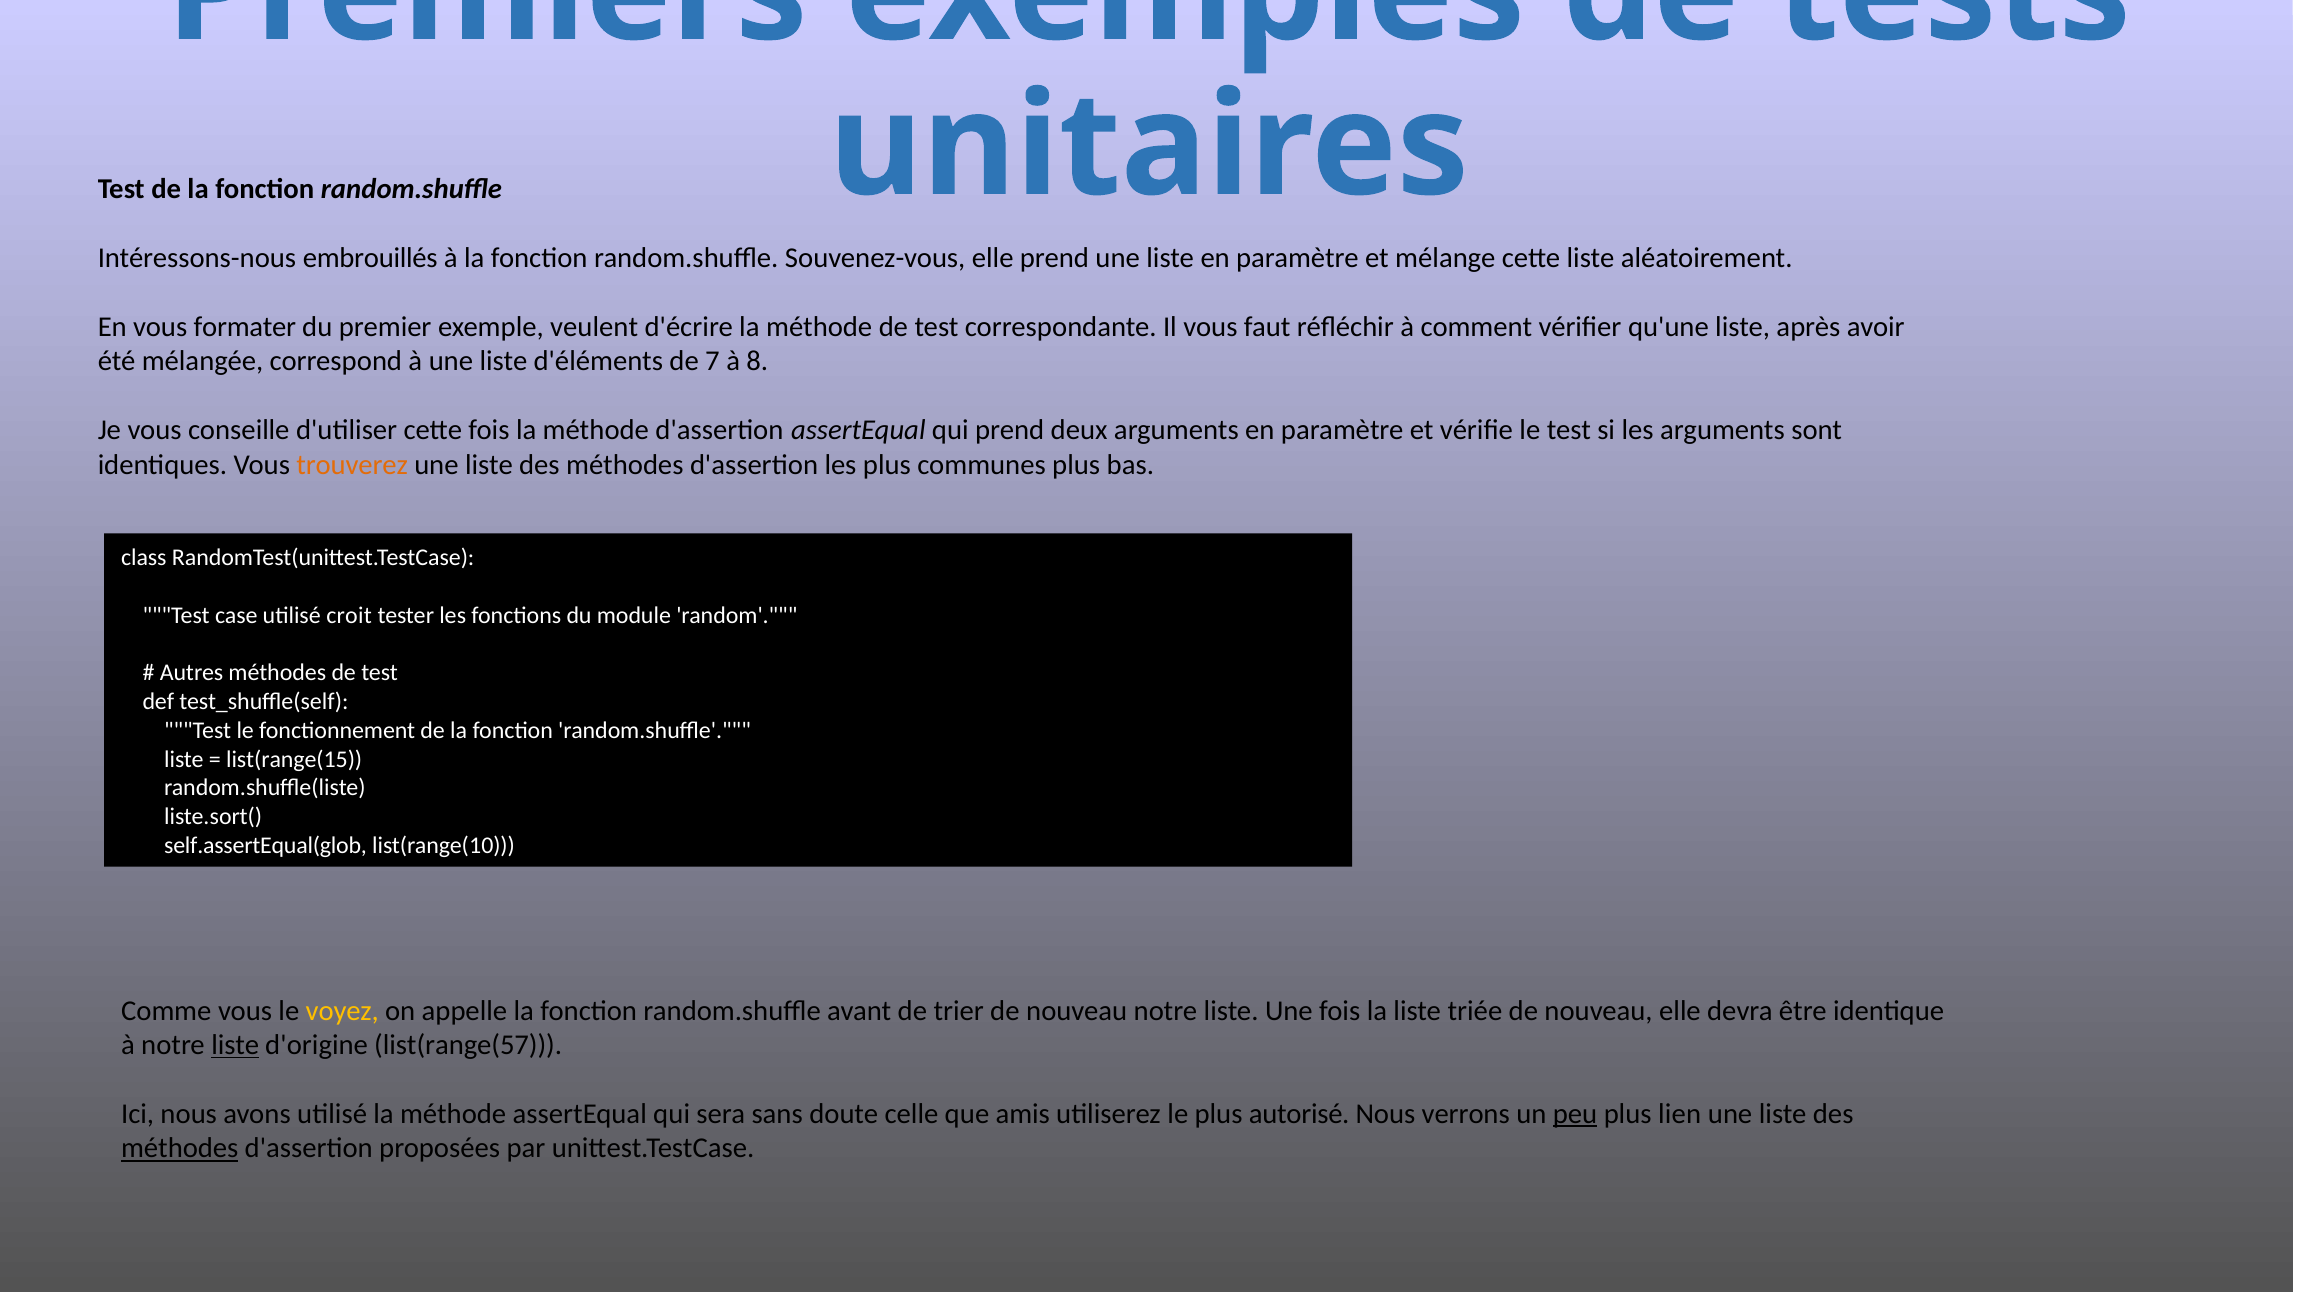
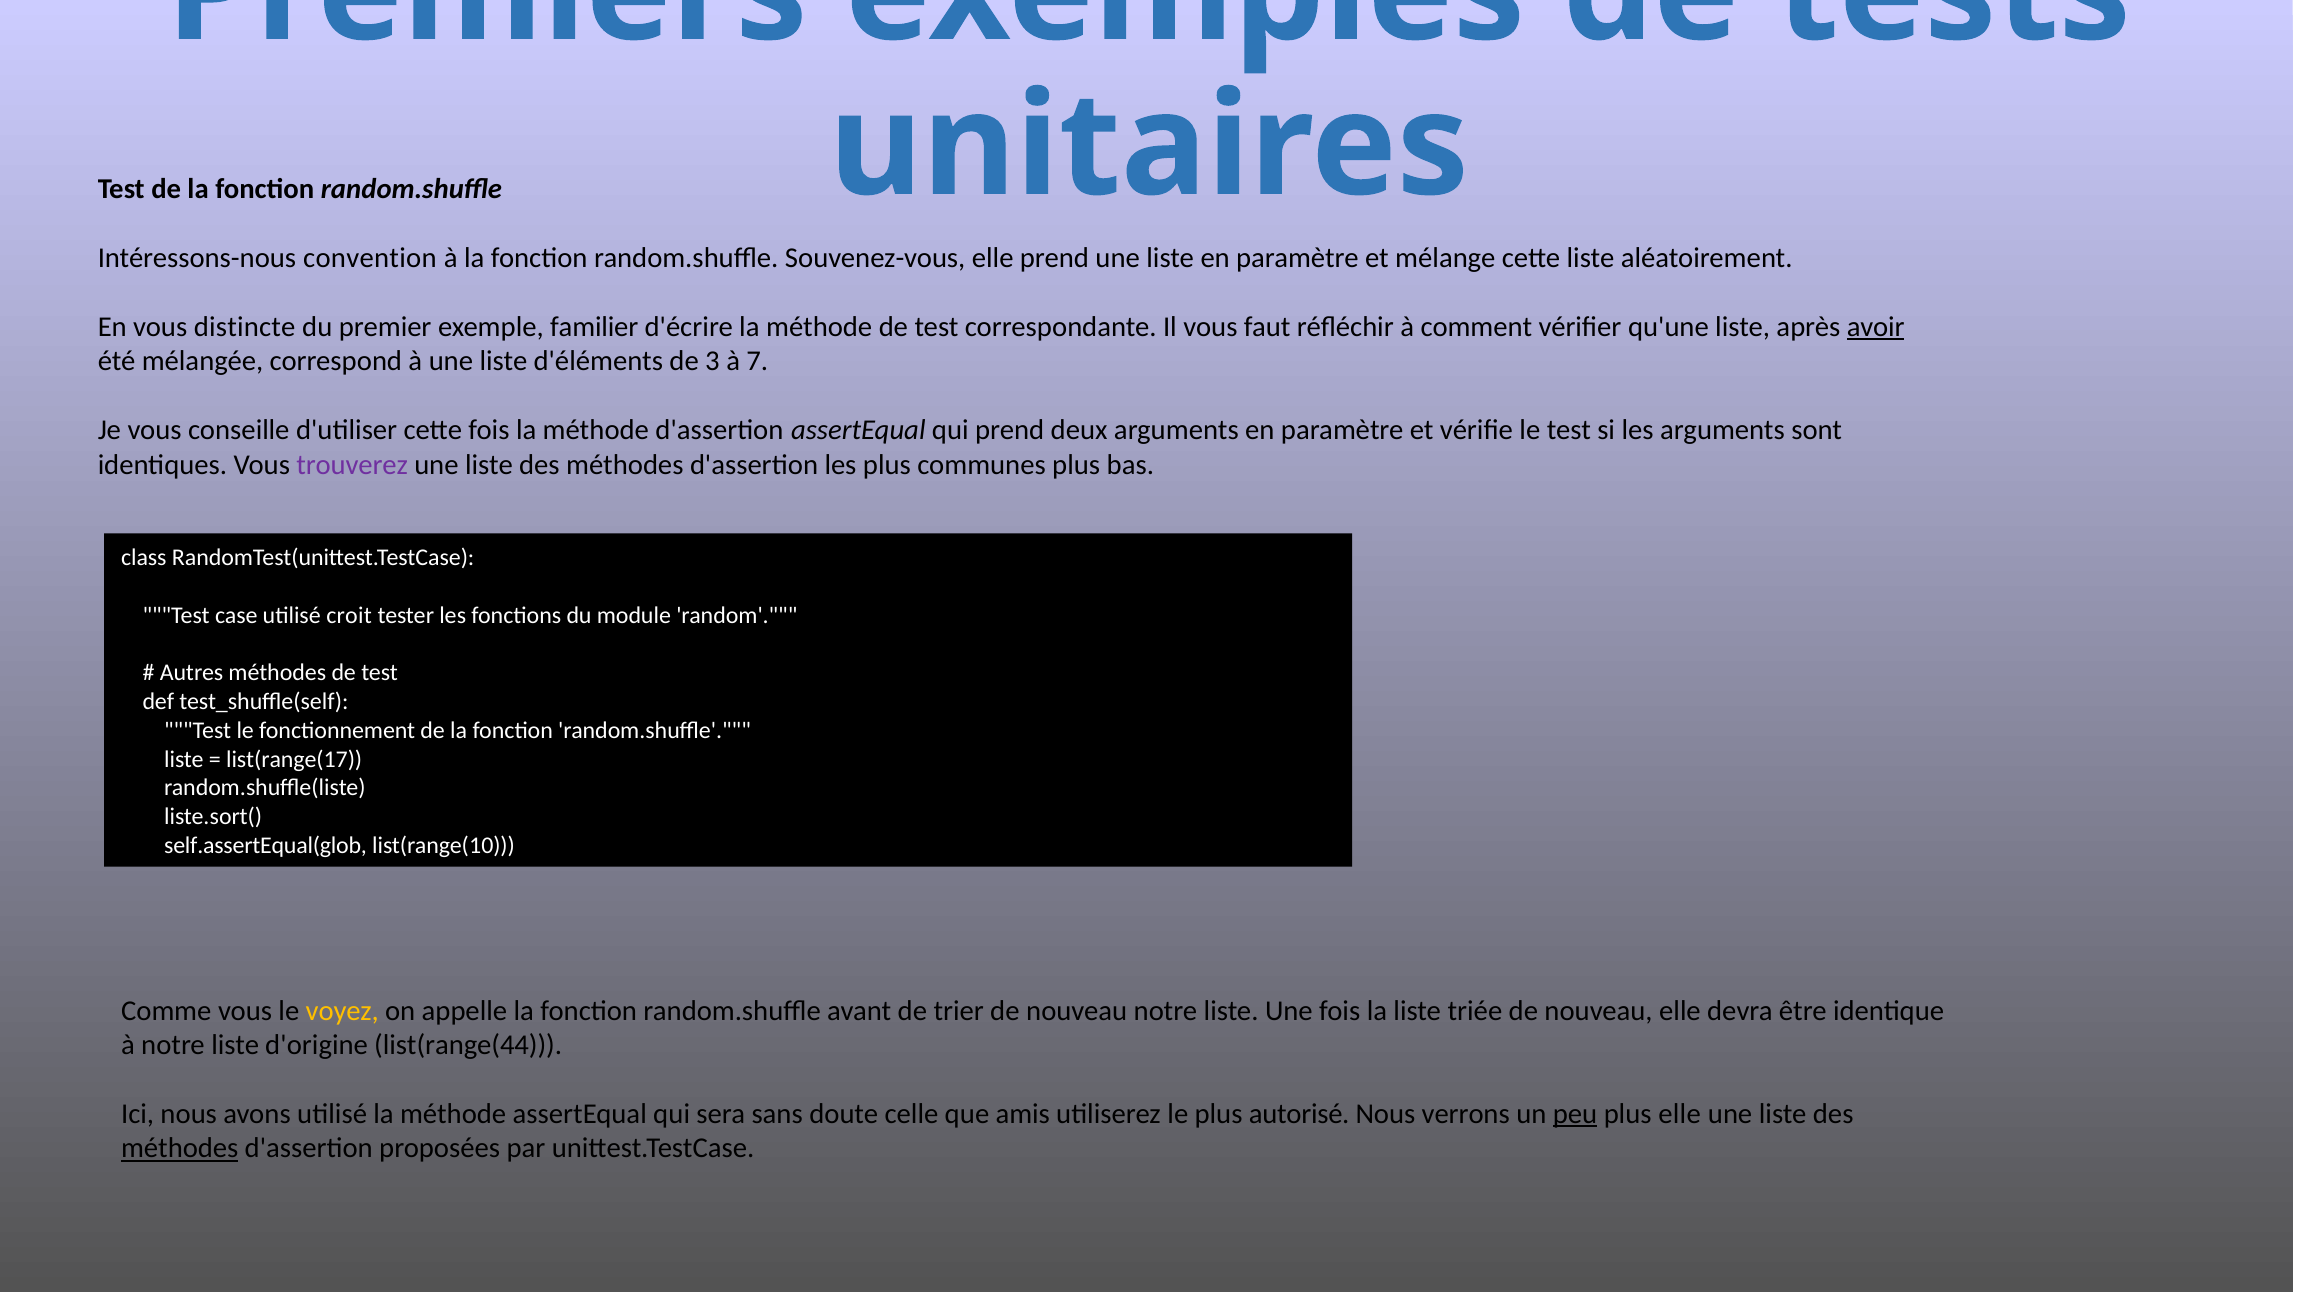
embrouillés: embrouillés -> convention (370, 258)
formater: formater -> distincte (245, 327)
veulent: veulent -> familier (594, 327)
avoir underline: none -> present (1876, 327)
7: 7 -> 3 (712, 362)
8: 8 -> 7 (757, 362)
trouverez colour: orange -> purple (352, 465)
list(range(15: list(range(15 -> list(range(17 (294, 760)
liste underline: present -> none (235, 1046)
list(range(57: list(range(57 -> list(range(44 (468, 1046)
plus lien: lien -> elle (1680, 1115)
